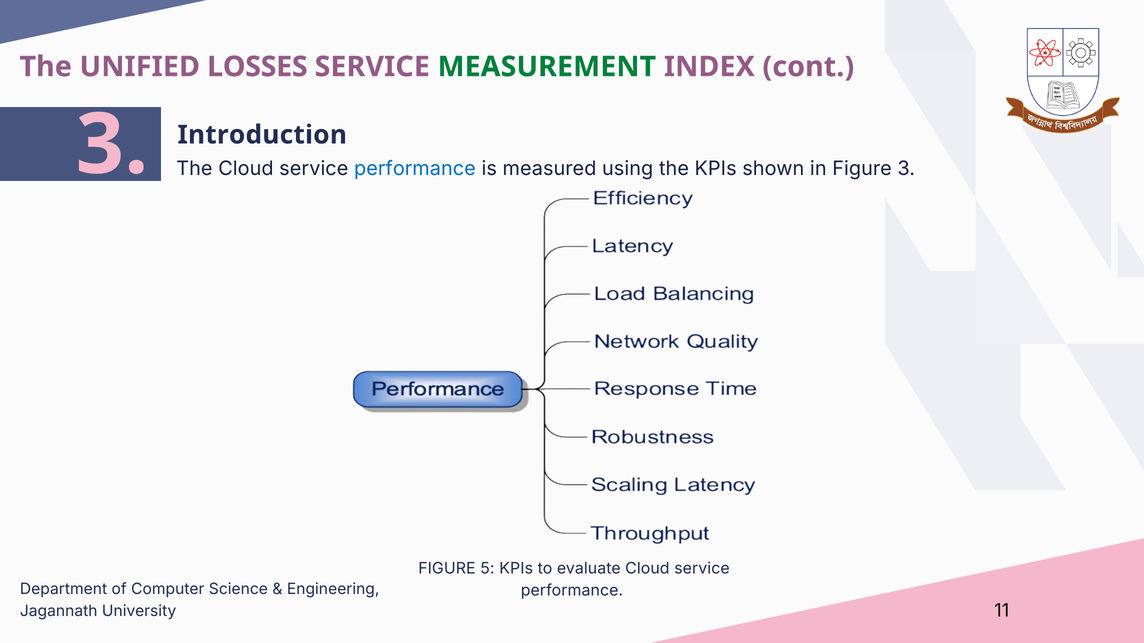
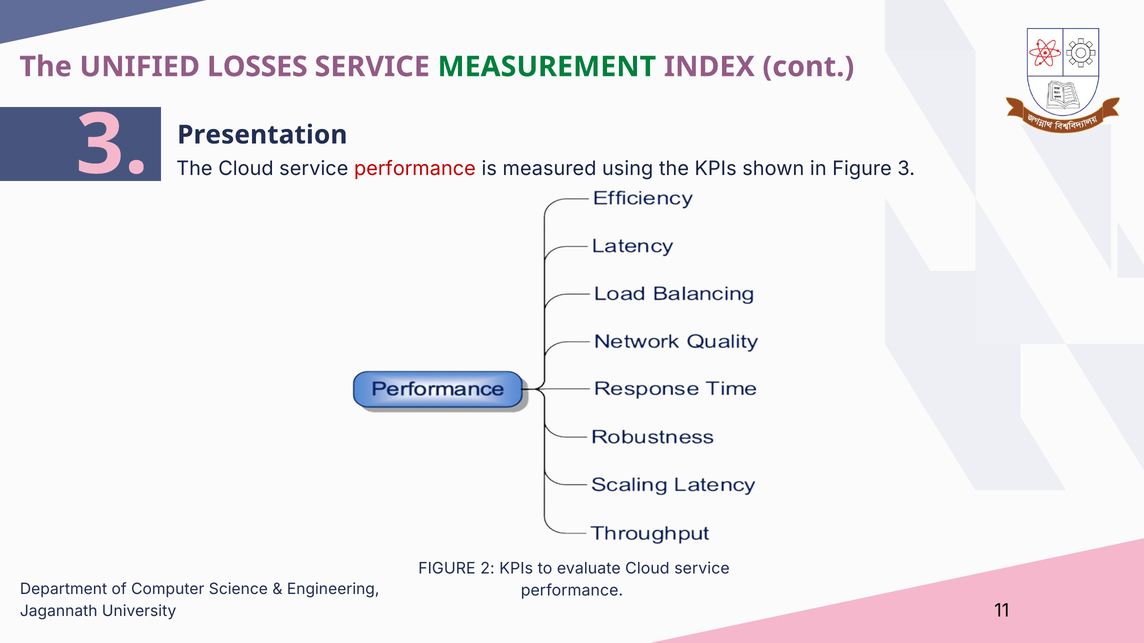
Introduction: Introduction -> Presentation (262, 135)
performance colour: blue -> red (415, 169)
5: 5 -> 2 (488, 569)
